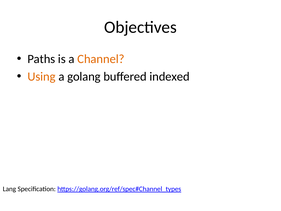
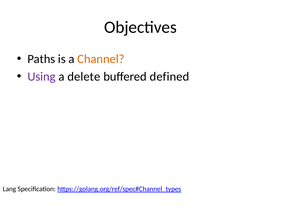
Using colour: orange -> purple (41, 76)
golang: golang -> delete (84, 76)
indexed: indexed -> defined (169, 76)
